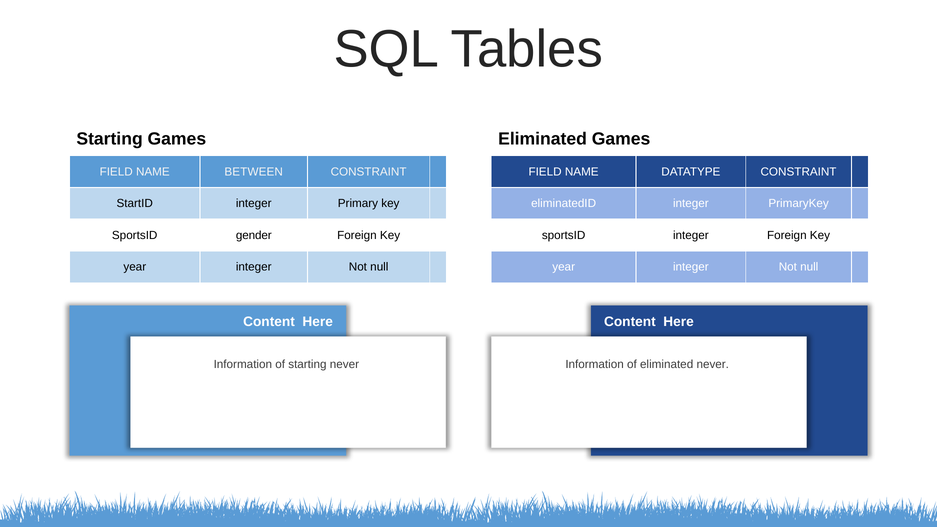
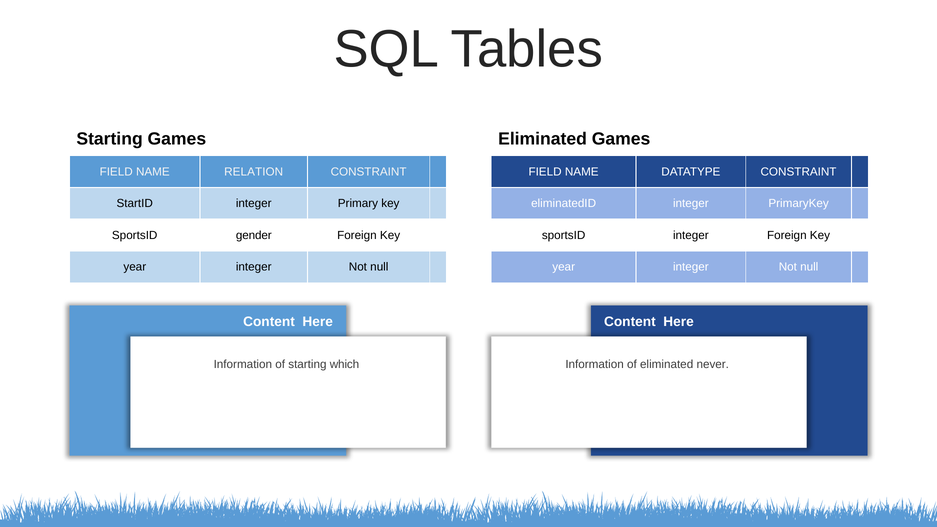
BETWEEN: BETWEEN -> RELATION (254, 172)
starting never: never -> which (345, 364)
